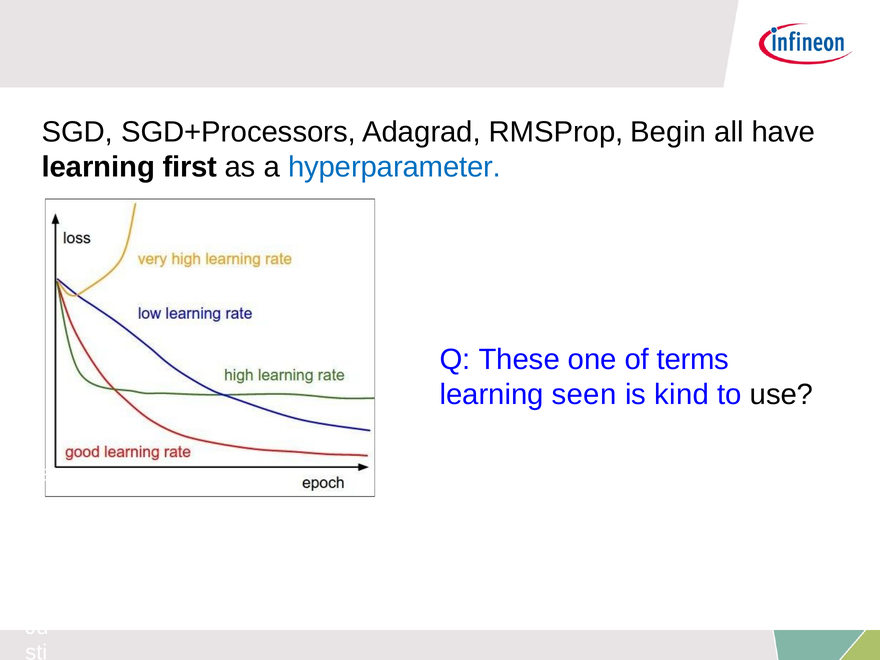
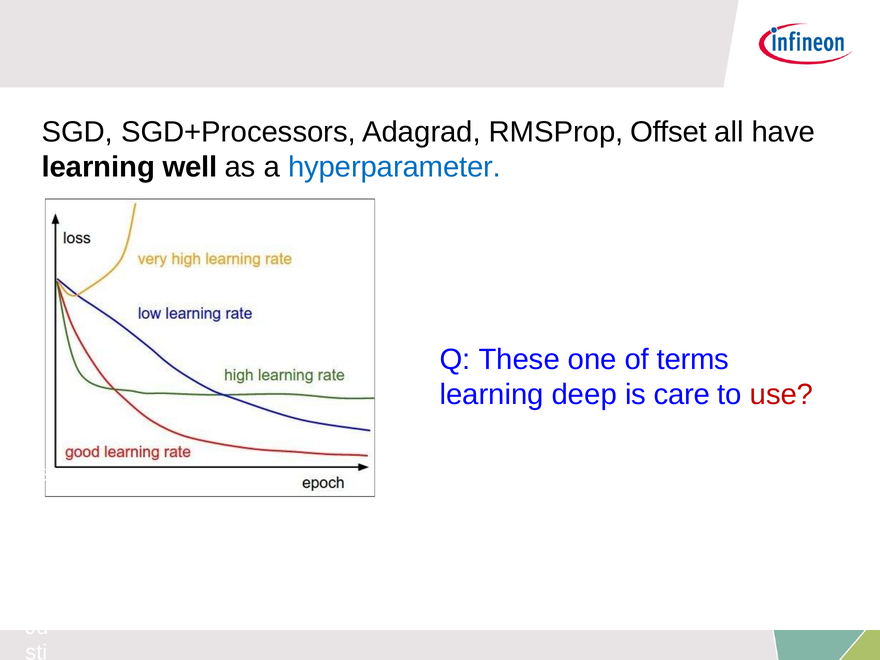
Begin: Begin -> Offset (668, 132)
first: first -> well (190, 167)
seen: seen -> deep (584, 394)
kind: kind -> care (682, 394)
use colour: black -> red (782, 394)
